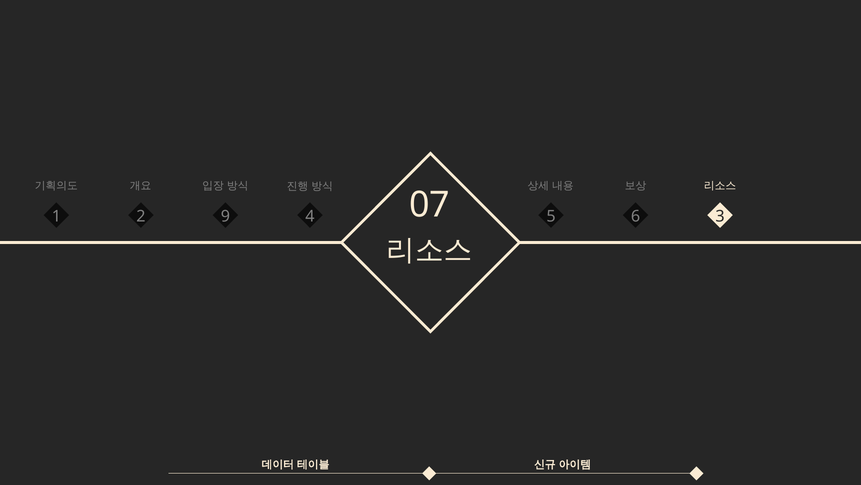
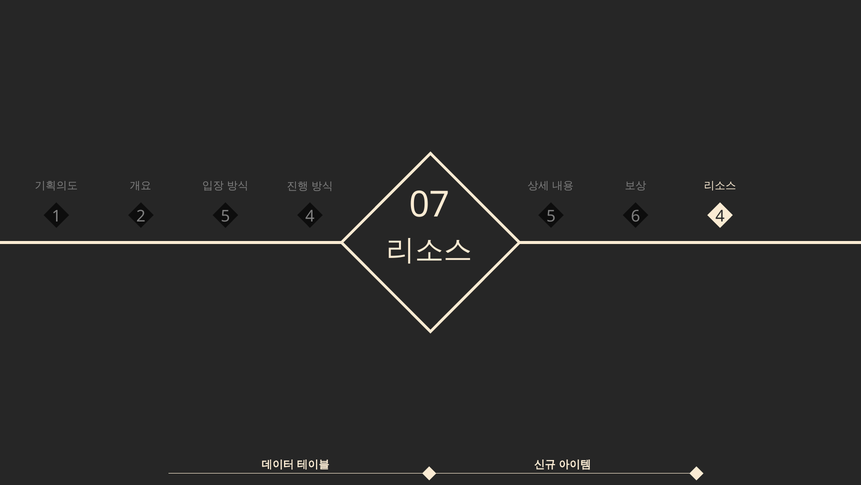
07 3: 3 -> 4 (720, 216)
2 9: 9 -> 5 (225, 216)
